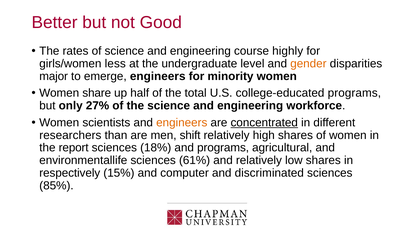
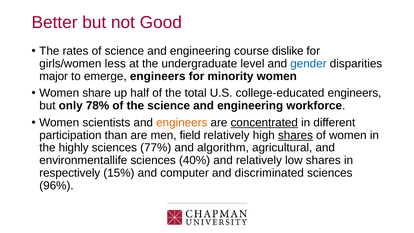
highly: highly -> dislike (288, 51)
gender colour: orange -> blue (308, 64)
college-educated programs: programs -> engineers (354, 93)
27%: 27% -> 78% (98, 106)
researchers: researchers -> participation (70, 135)
shift: shift -> field (190, 135)
shares underline: none -> present (295, 135)
report: report -> highly (74, 148)
18%: 18% -> 77% (156, 148)
and programs: programs -> algorithm (223, 148)
61%: 61% -> 40% (195, 160)
85%: 85% -> 96% (56, 185)
